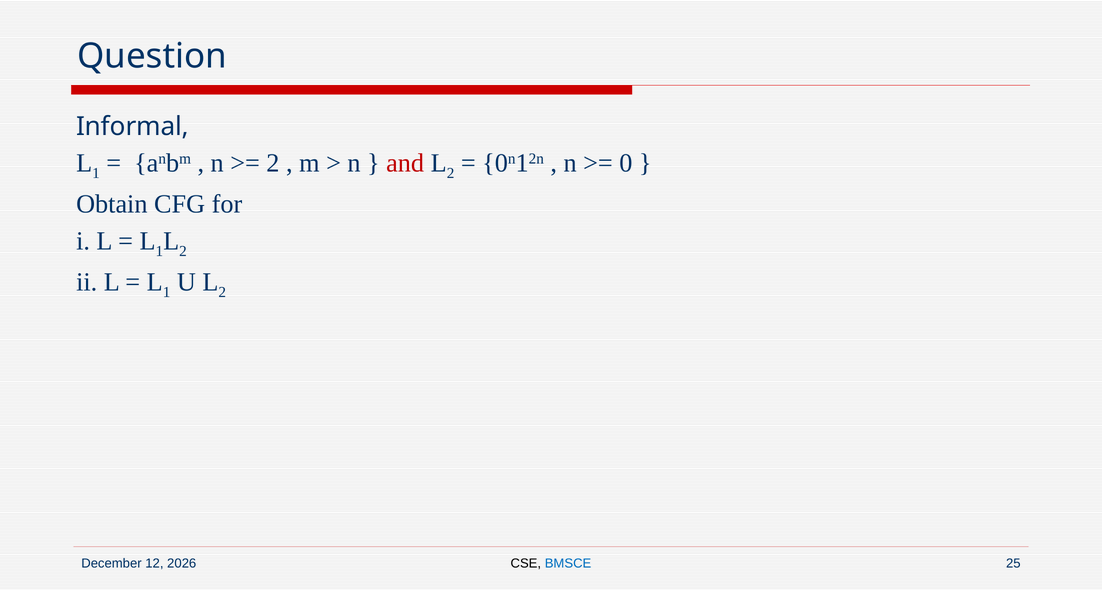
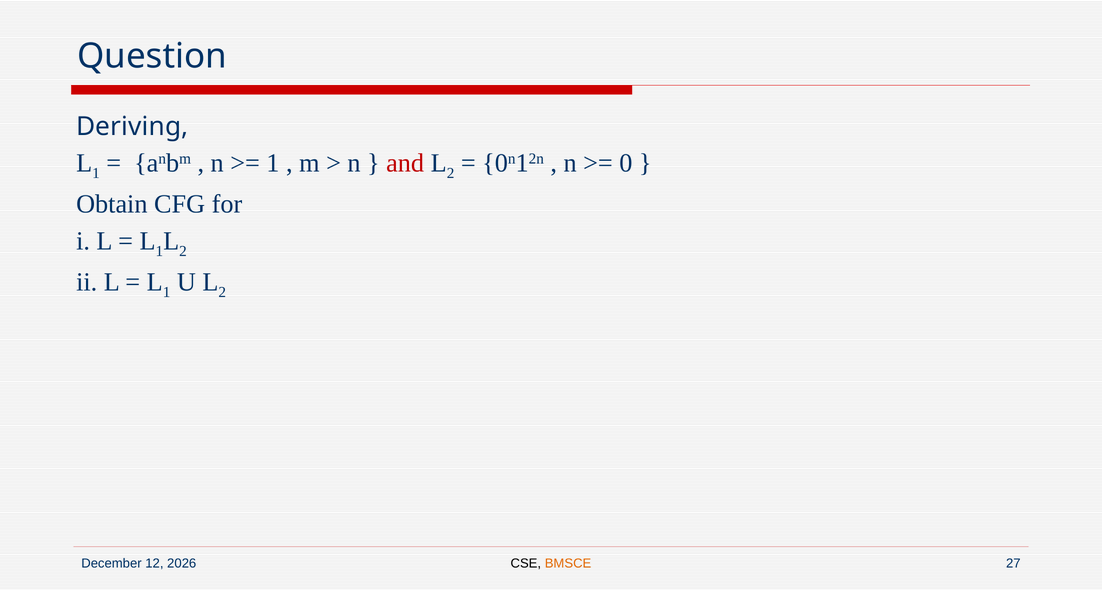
Informal: Informal -> Deriving (132, 126)
2: 2 -> 1 (273, 163)
BMSCE colour: blue -> orange (568, 564)
25: 25 -> 27 (1013, 564)
